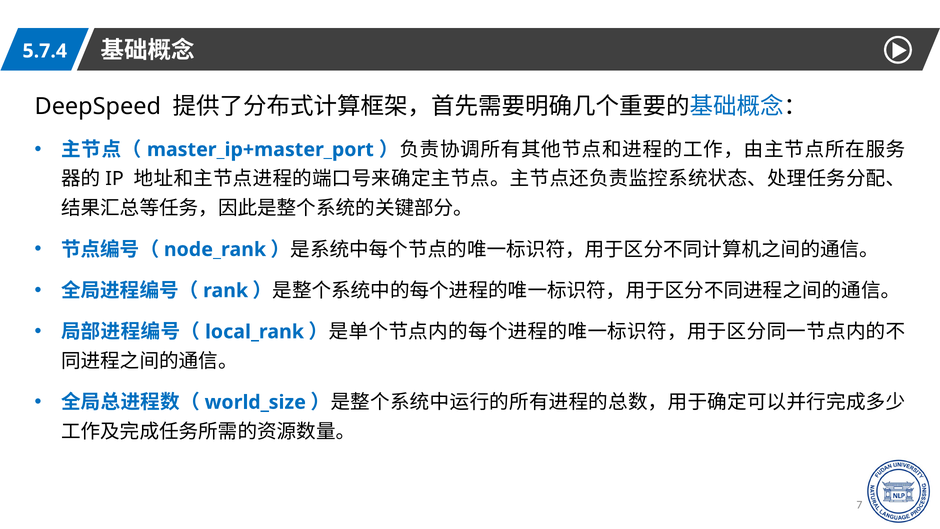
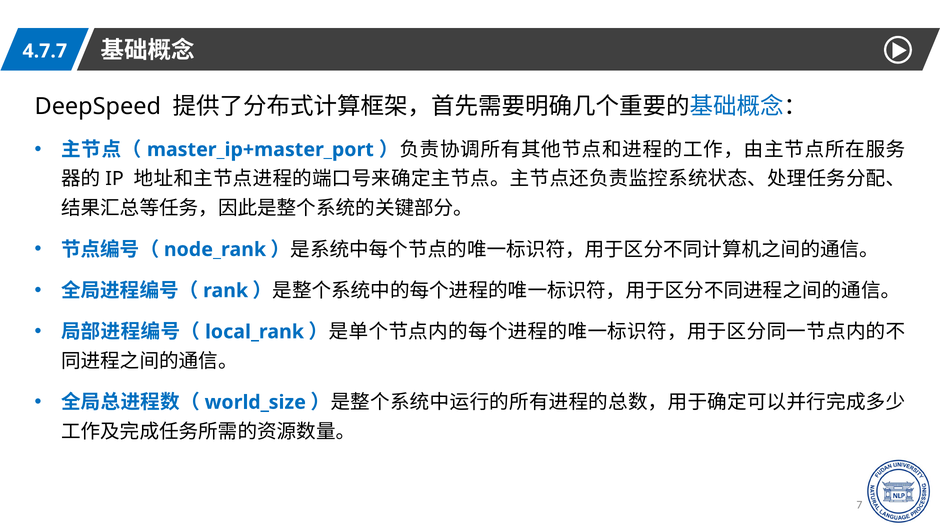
5.7.4: 5.7.4 -> 4.7.7 (45, 51)
